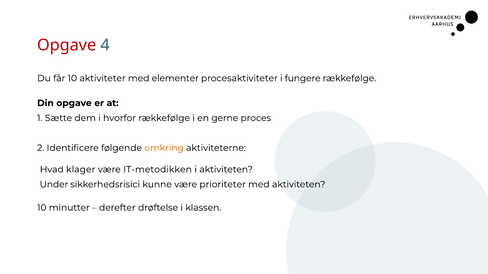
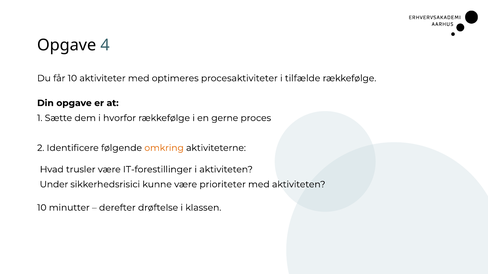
Opgave colour: red -> black (67, 45)
elementer: elementer -> optimeres (175, 78)
fungere: fungere -> tilfælde (303, 78)
klager: klager -> trusler (81, 170)
IT-metodikken: IT-metodikken -> IT-forestillinger (158, 170)
